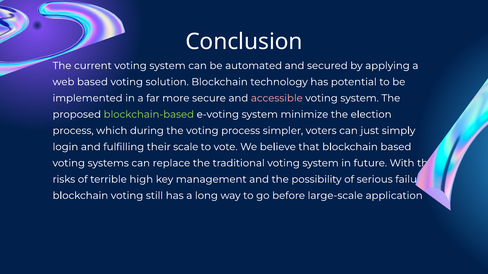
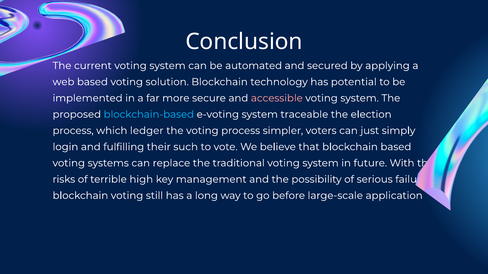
blockchain-based colour: light green -> light blue (149, 115)
minimize: minimize -> traceable (304, 115)
during: during -> ledger (147, 131)
scale: scale -> such (186, 147)
